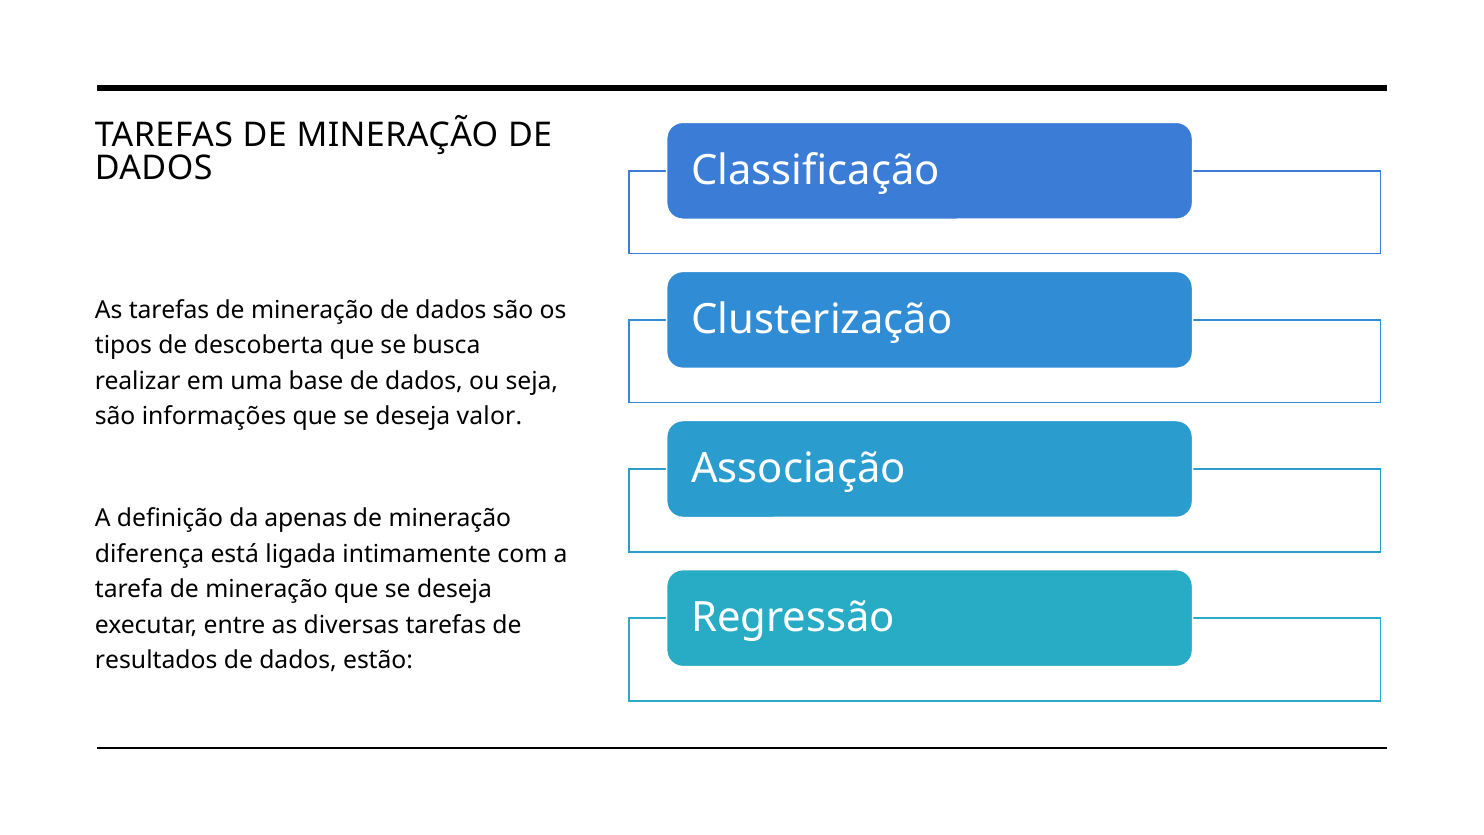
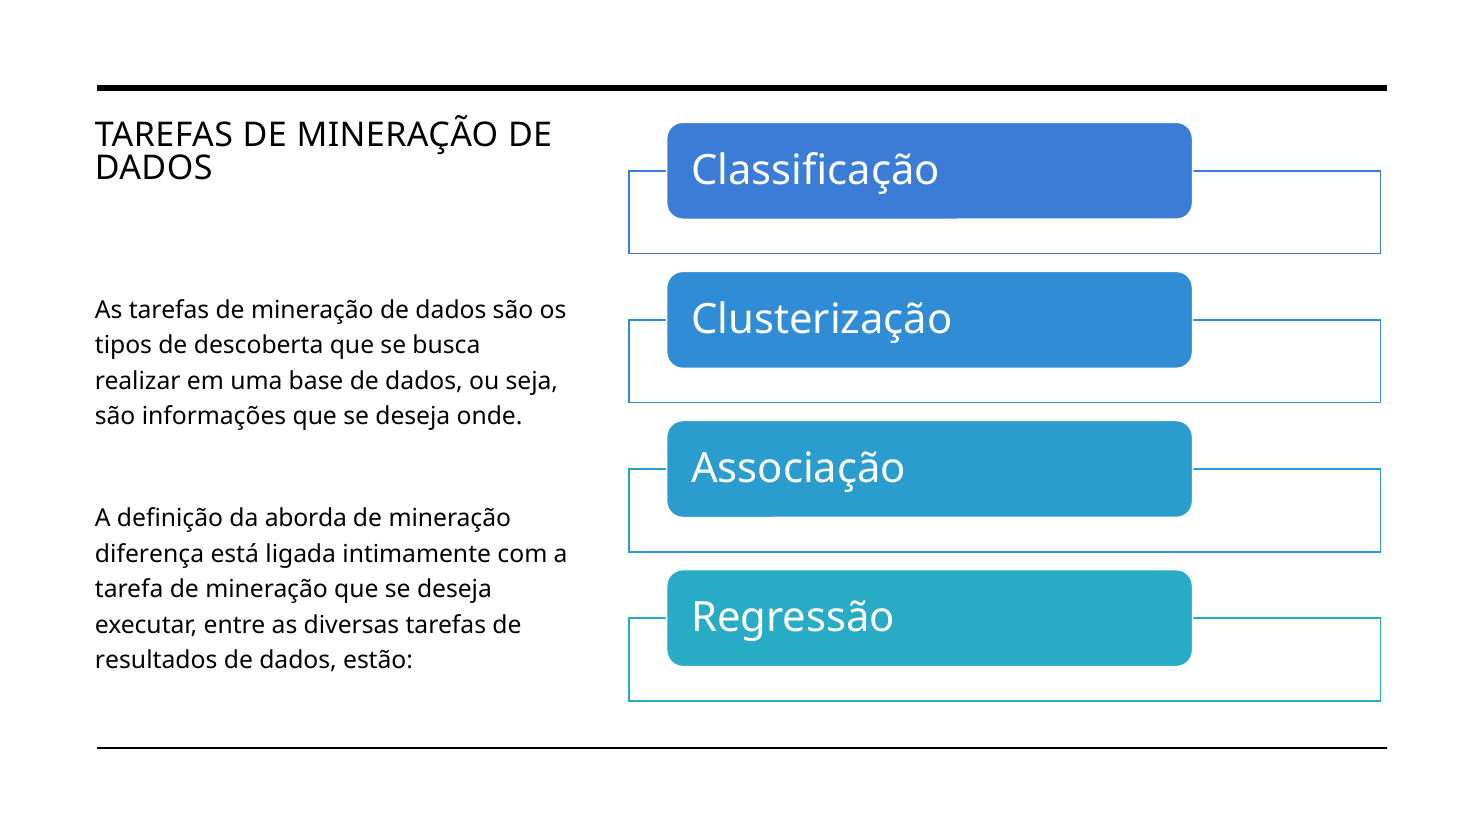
valor: valor -> onde (490, 416)
apenas: apenas -> aborda (306, 518)
